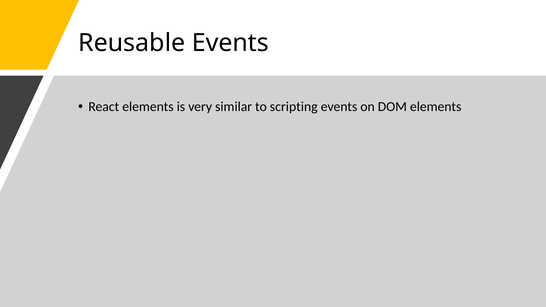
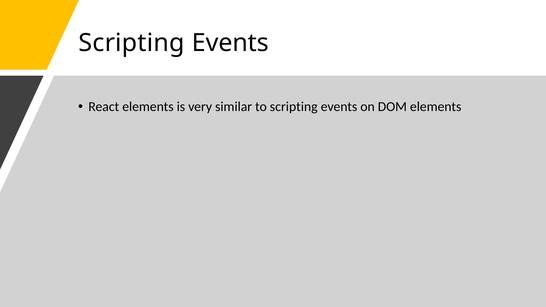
Reusable: Reusable -> Scripting (132, 43)
